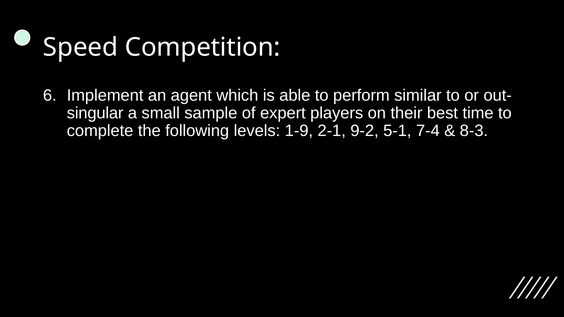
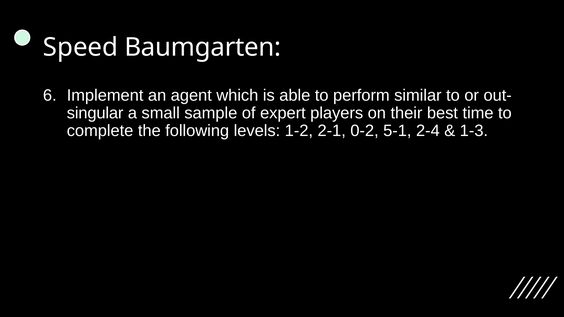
Competition: Competition -> Baumgarten (203, 47)
1-9: 1-9 -> 1-2 (299, 131)
9-2: 9-2 -> 0-2 (365, 131)
7-4: 7-4 -> 2-4 (428, 131)
8-3: 8-3 -> 1-3 (474, 131)
